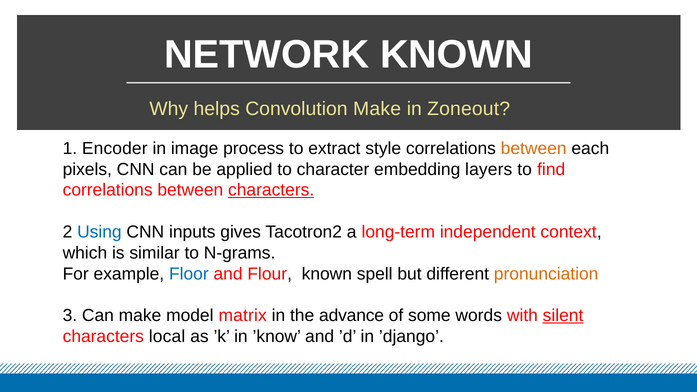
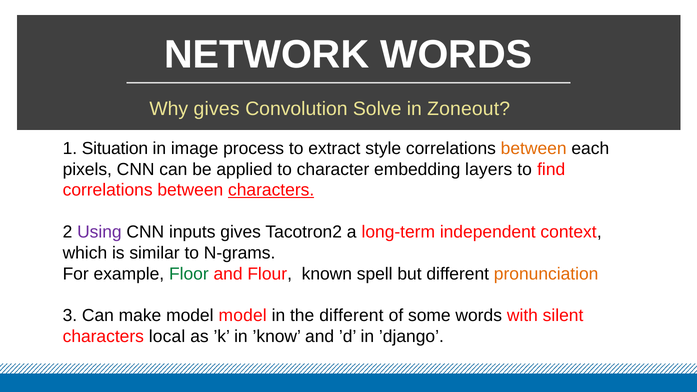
NETWORK KNOWN: KNOWN -> WORDS (456, 55)
Why helps: helps -> gives (217, 109)
Convolution Make: Make -> Solve (377, 109)
Encoder: Encoder -> Situation (115, 148)
Using colour: blue -> purple (99, 232)
Floor colour: blue -> green (189, 274)
model matrix: matrix -> model (243, 316)
the advance: advance -> different (351, 316)
silent underline: present -> none (563, 316)
